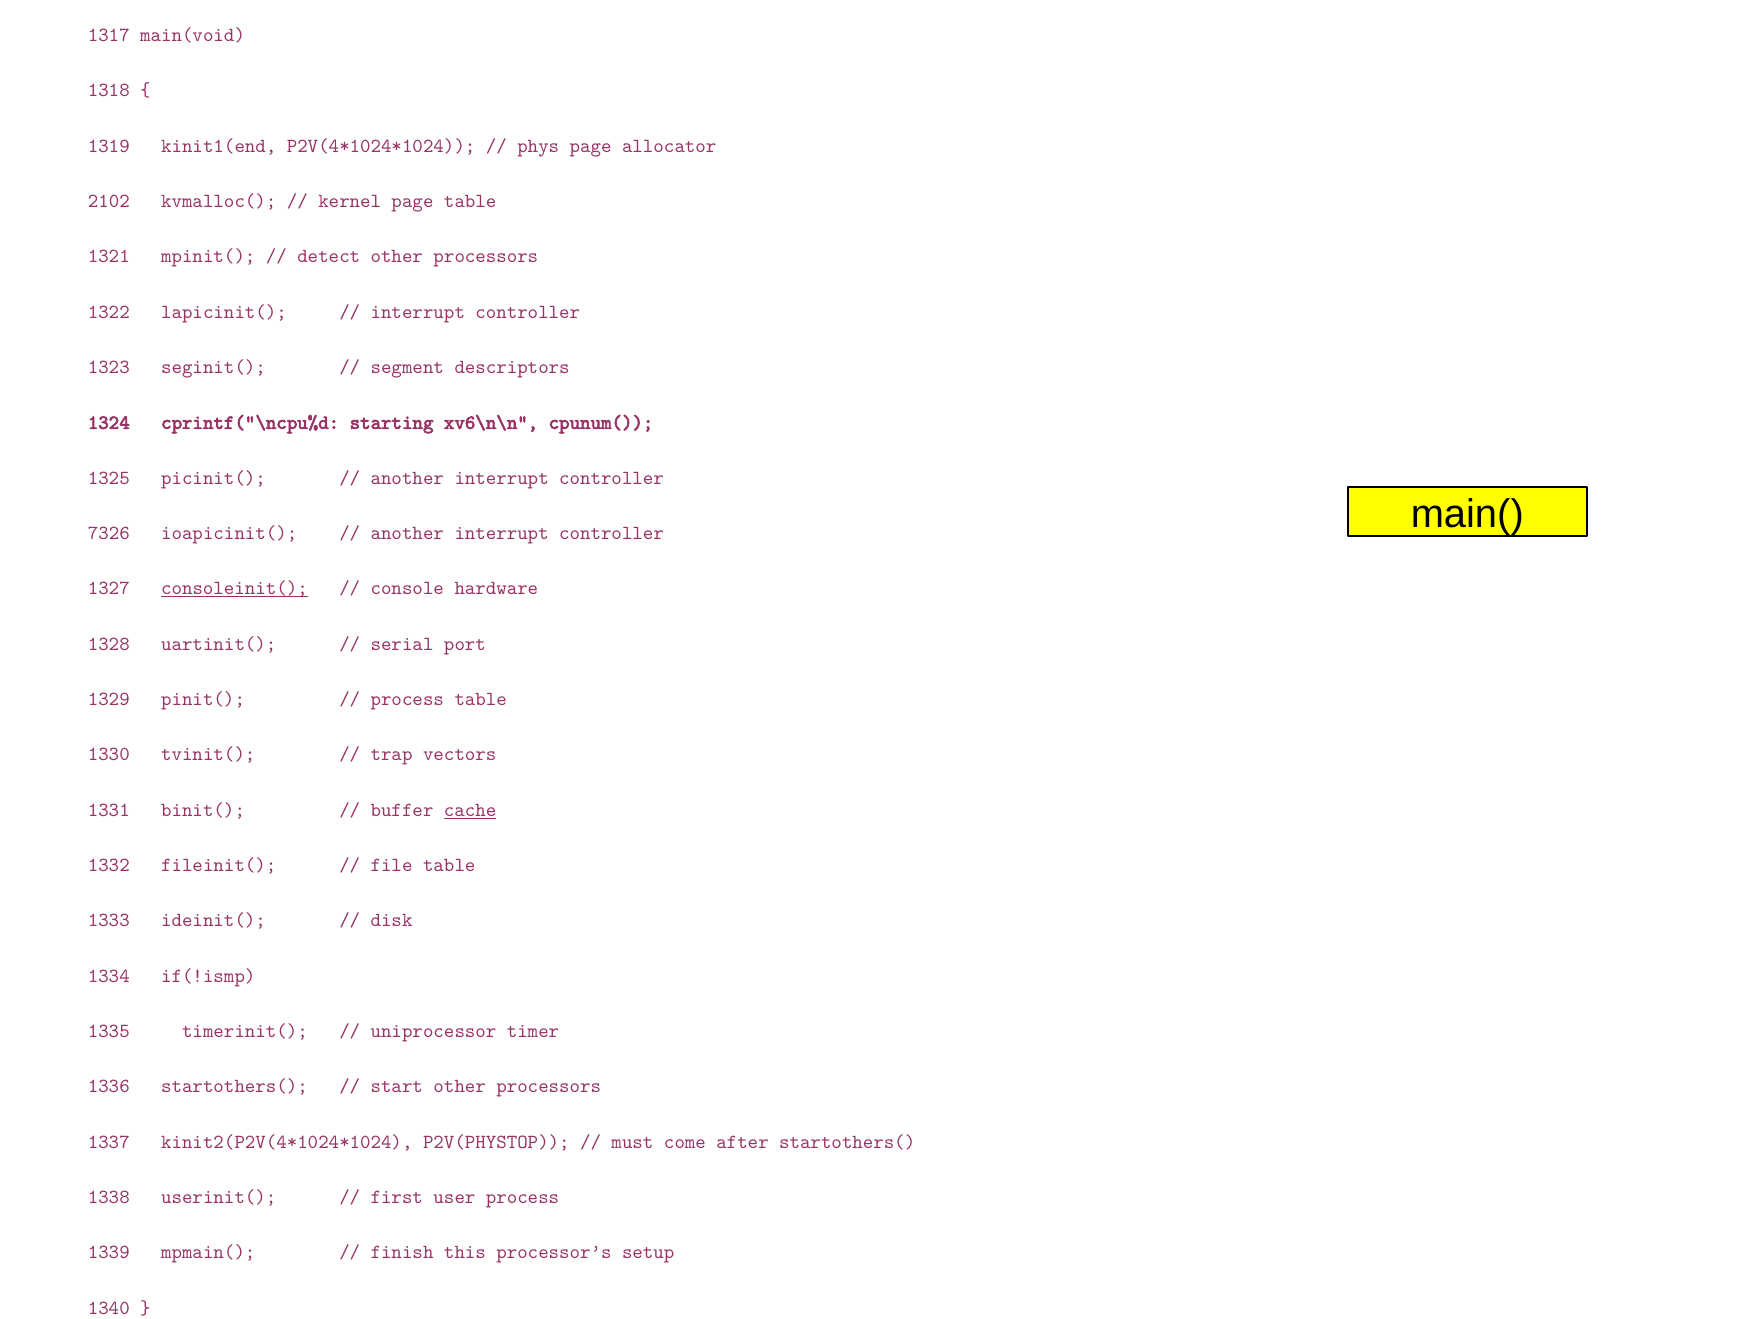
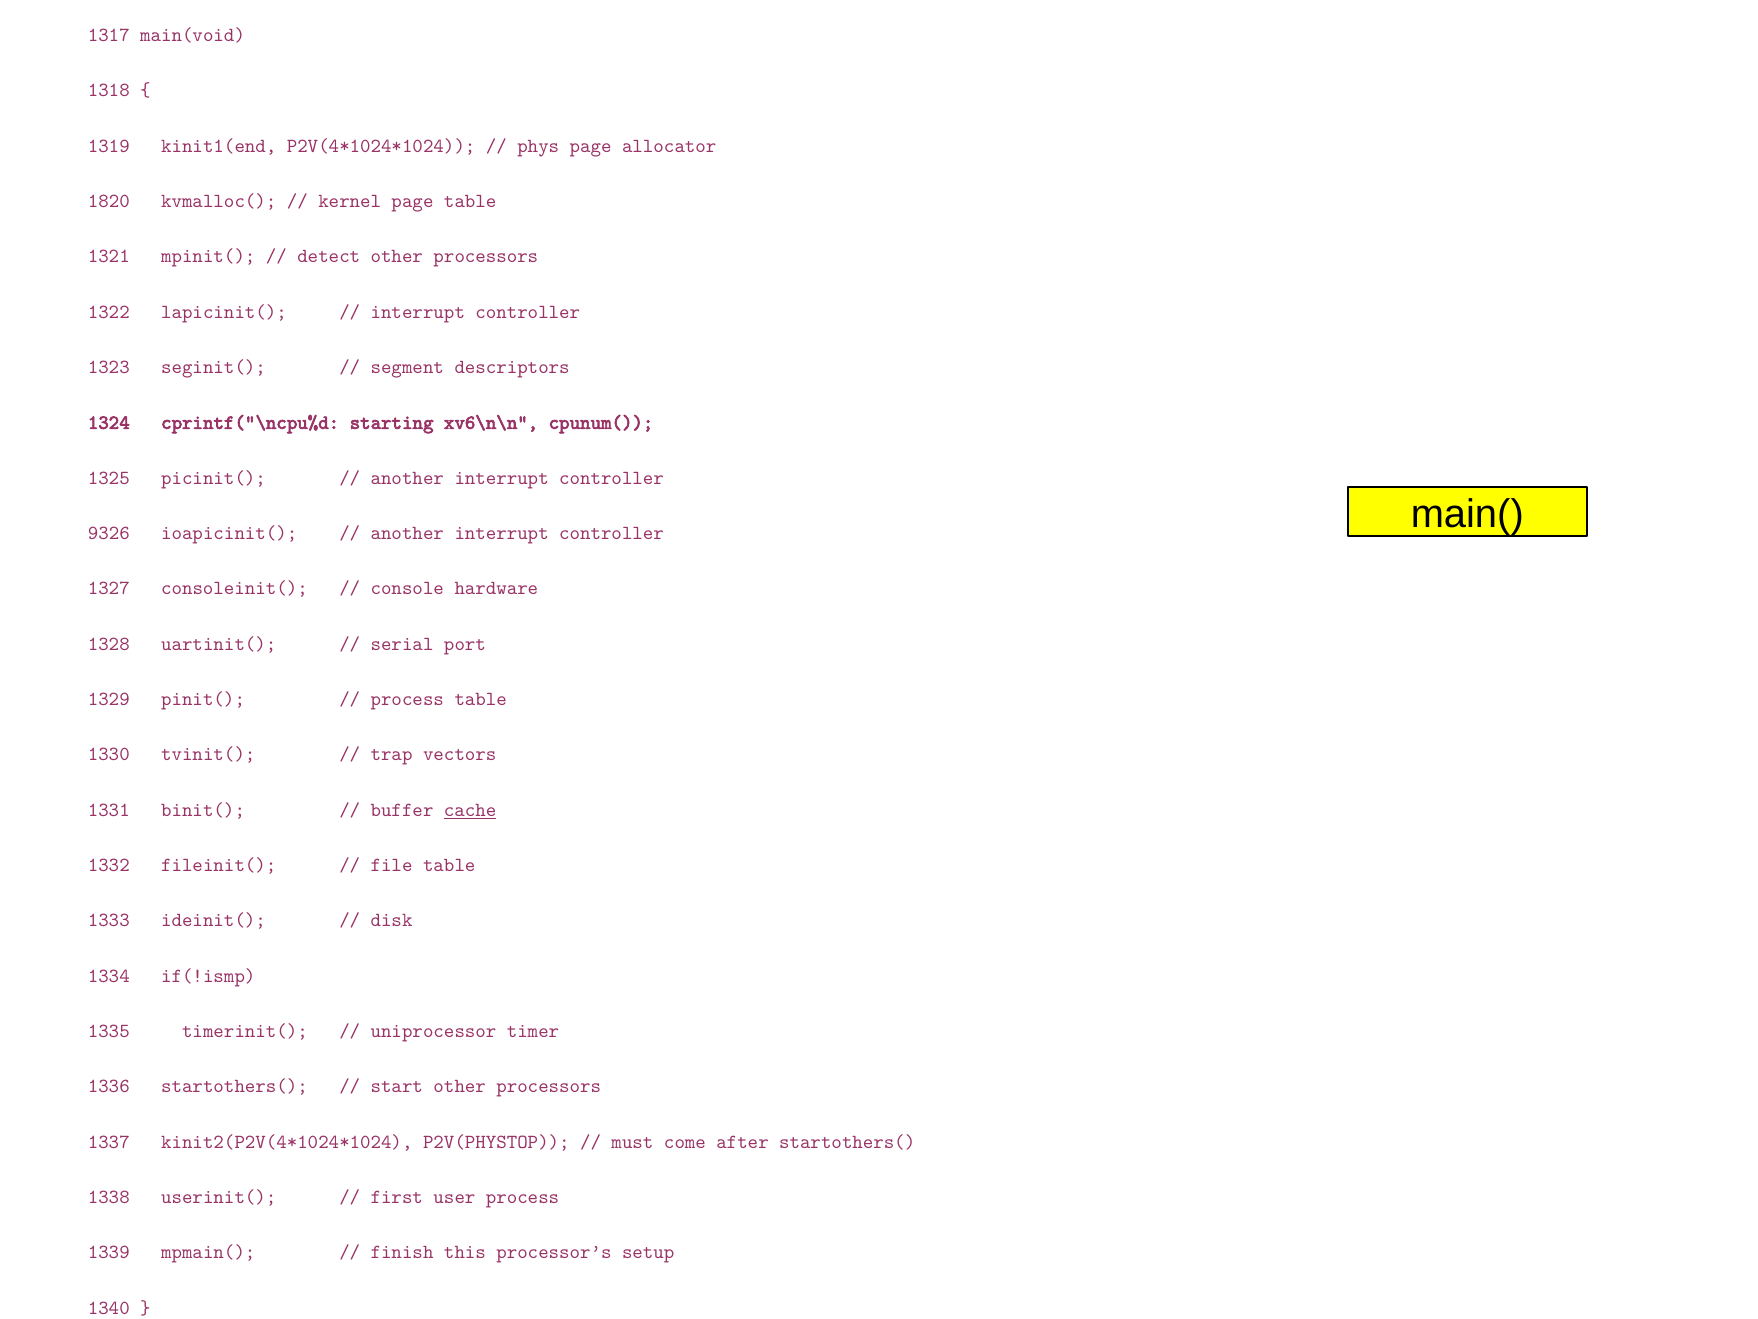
2102: 2102 -> 1820 (109, 201)
7326: 7326 -> 9326 (109, 533)
consoleinit( underline: present -> none (234, 588)
